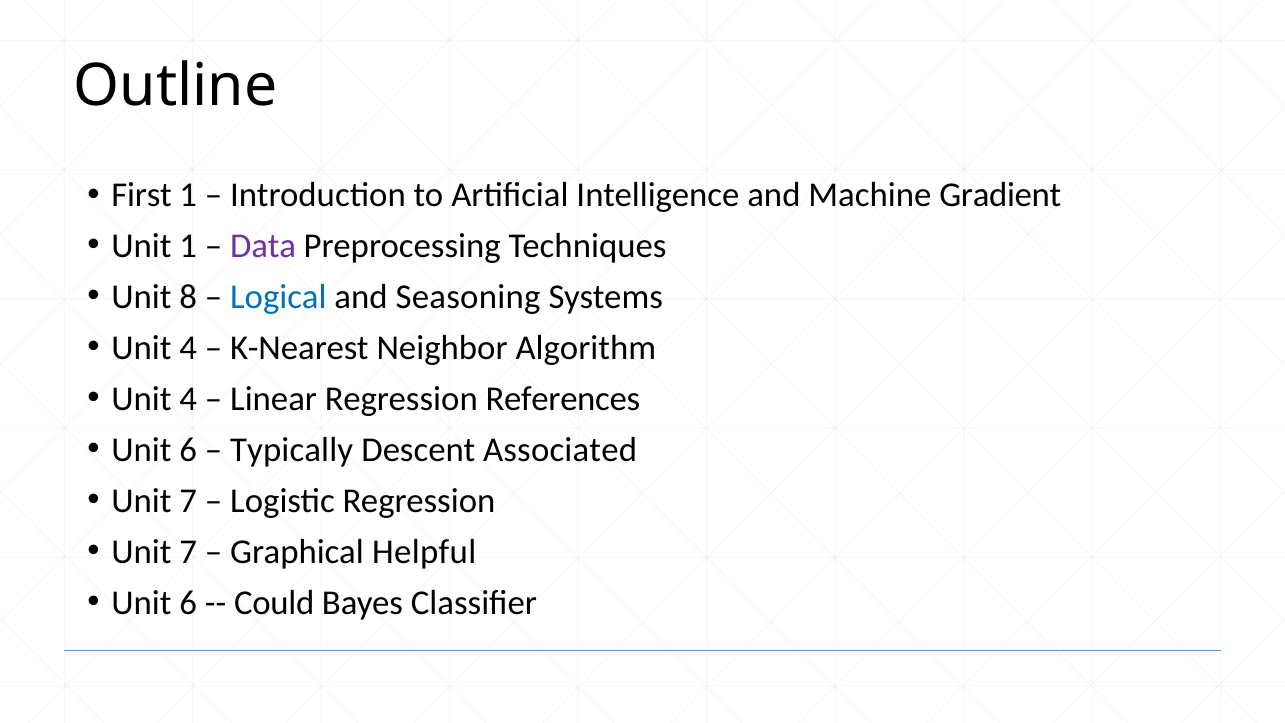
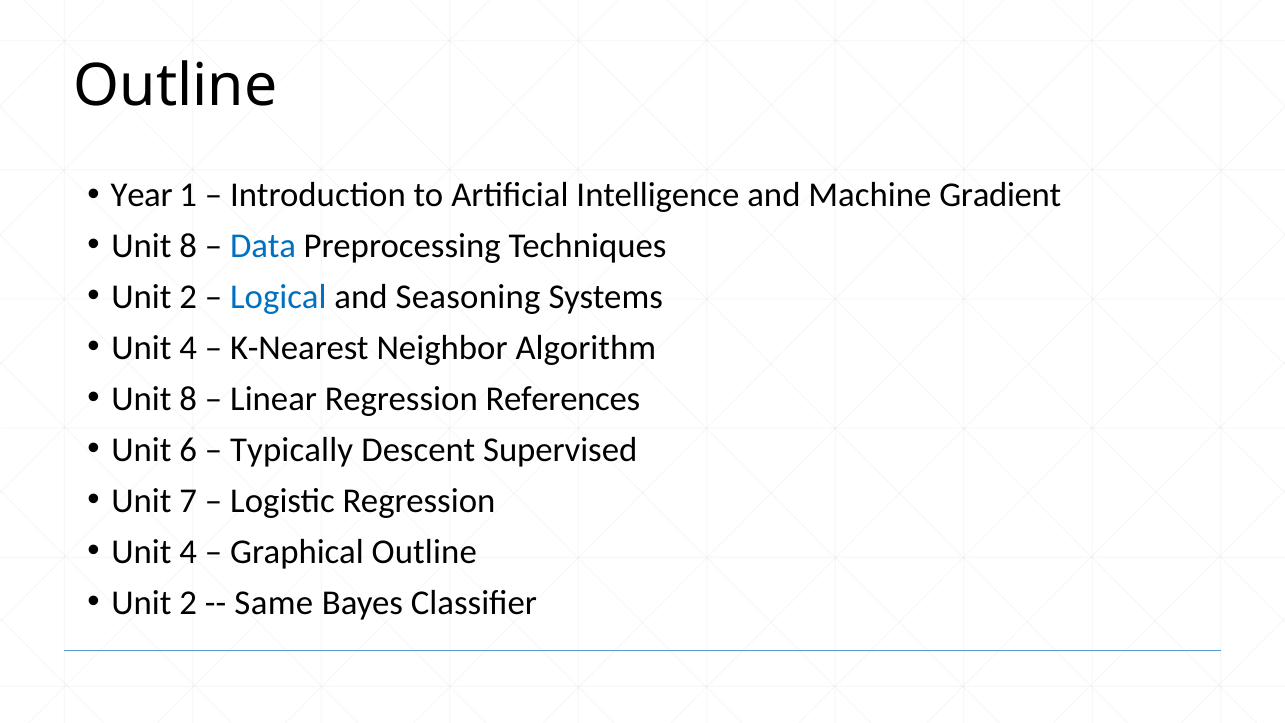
First: First -> Year (142, 195)
1: 1 -> 8 (188, 246)
Data colour: purple -> blue (263, 246)
8: 8 -> 2 (188, 297)
4: 4 -> 8 (188, 399)
Associated: Associated -> Supervised (560, 450)
7: 7 -> 4 (188, 551)
Graphical Helpful: Helpful -> Outline (424, 551)
6: 6 -> 2 (188, 602)
Could: Could -> Same (274, 602)
